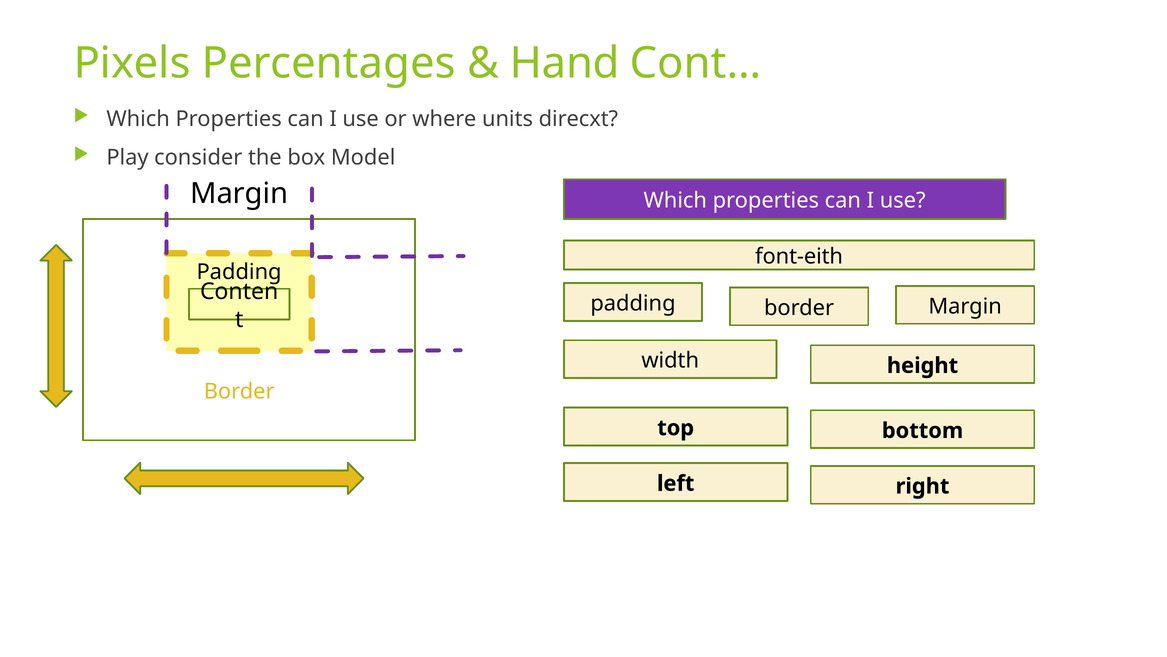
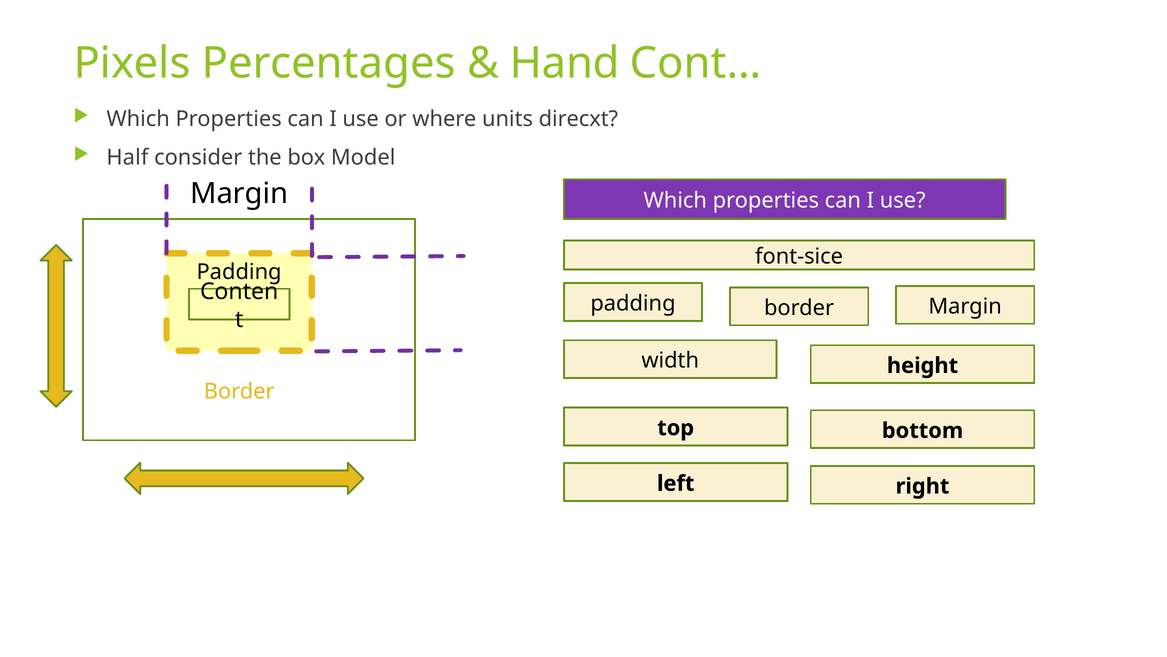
Play: Play -> Half (127, 157)
font-eith: font-eith -> font-sice (799, 256)
